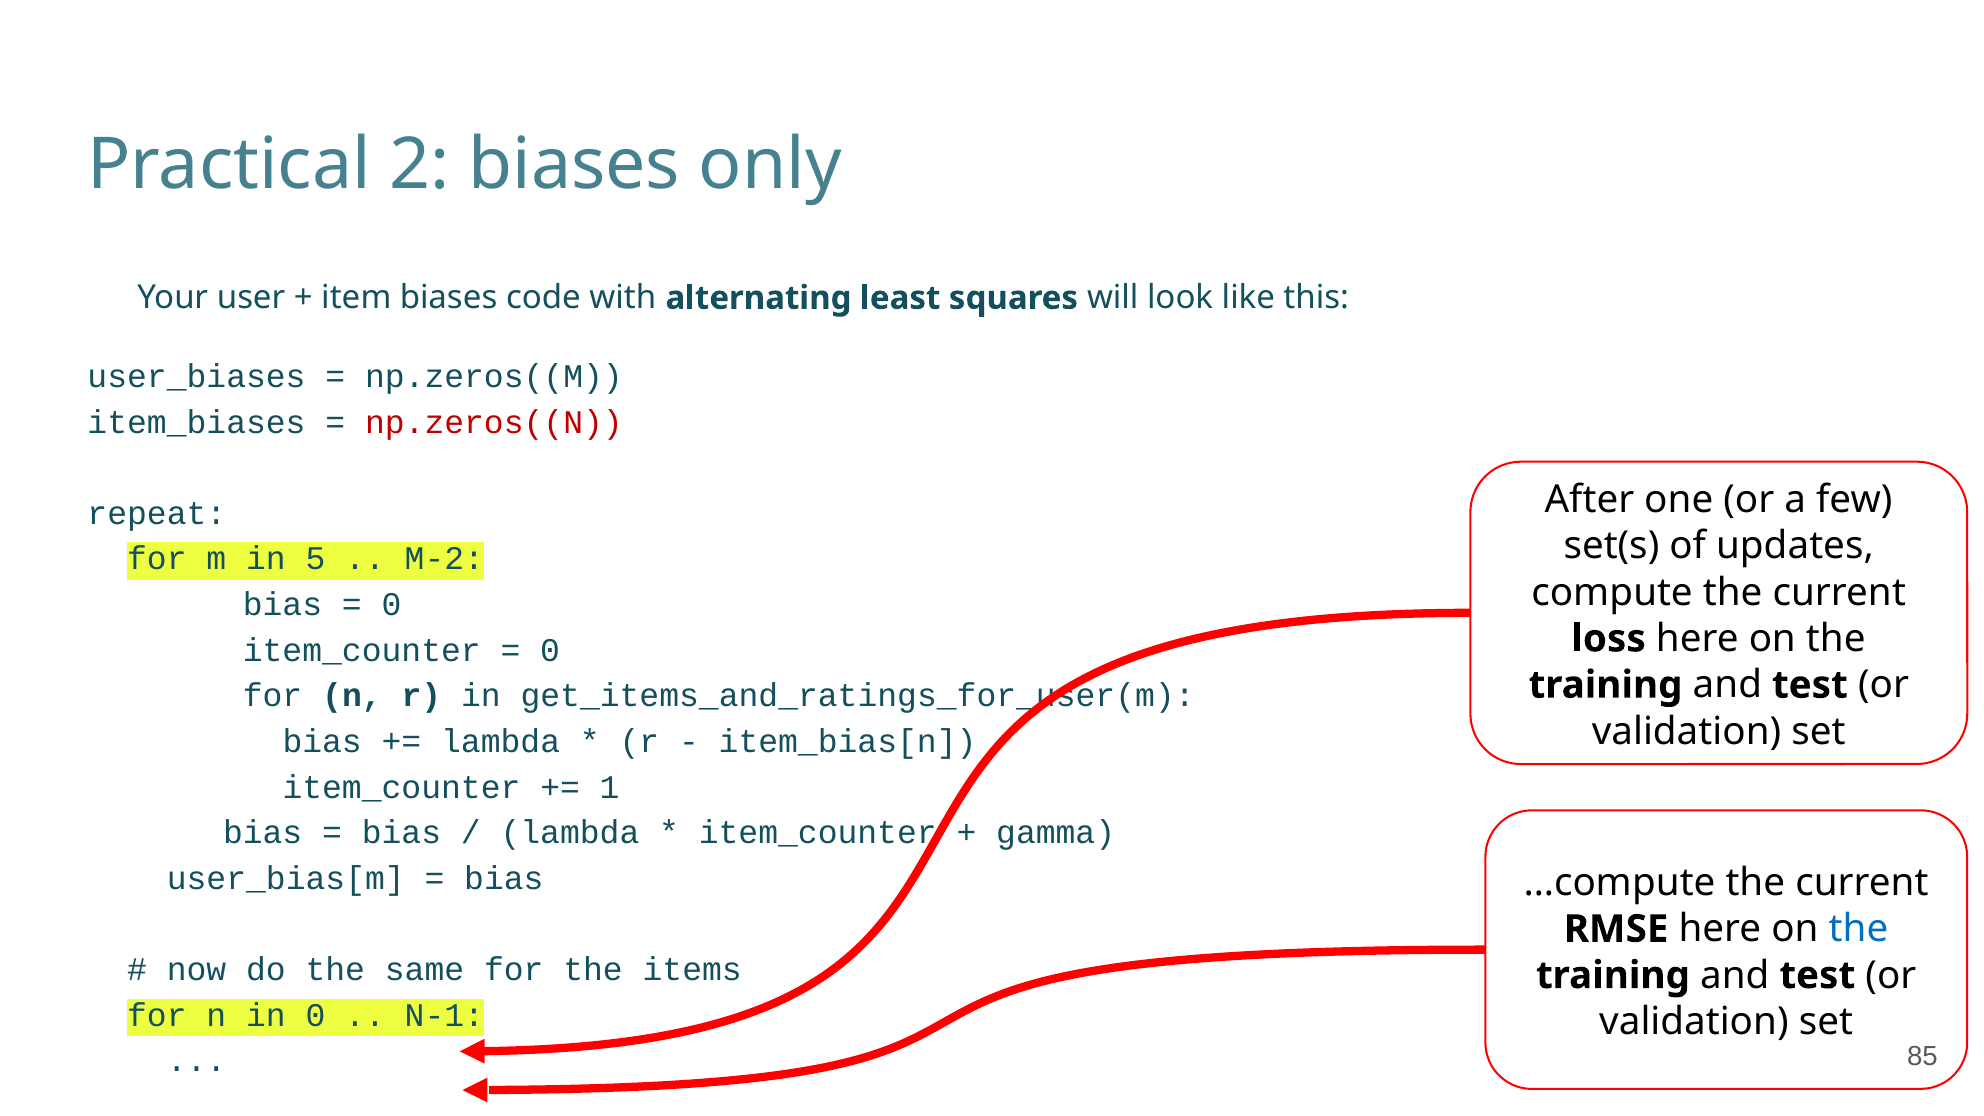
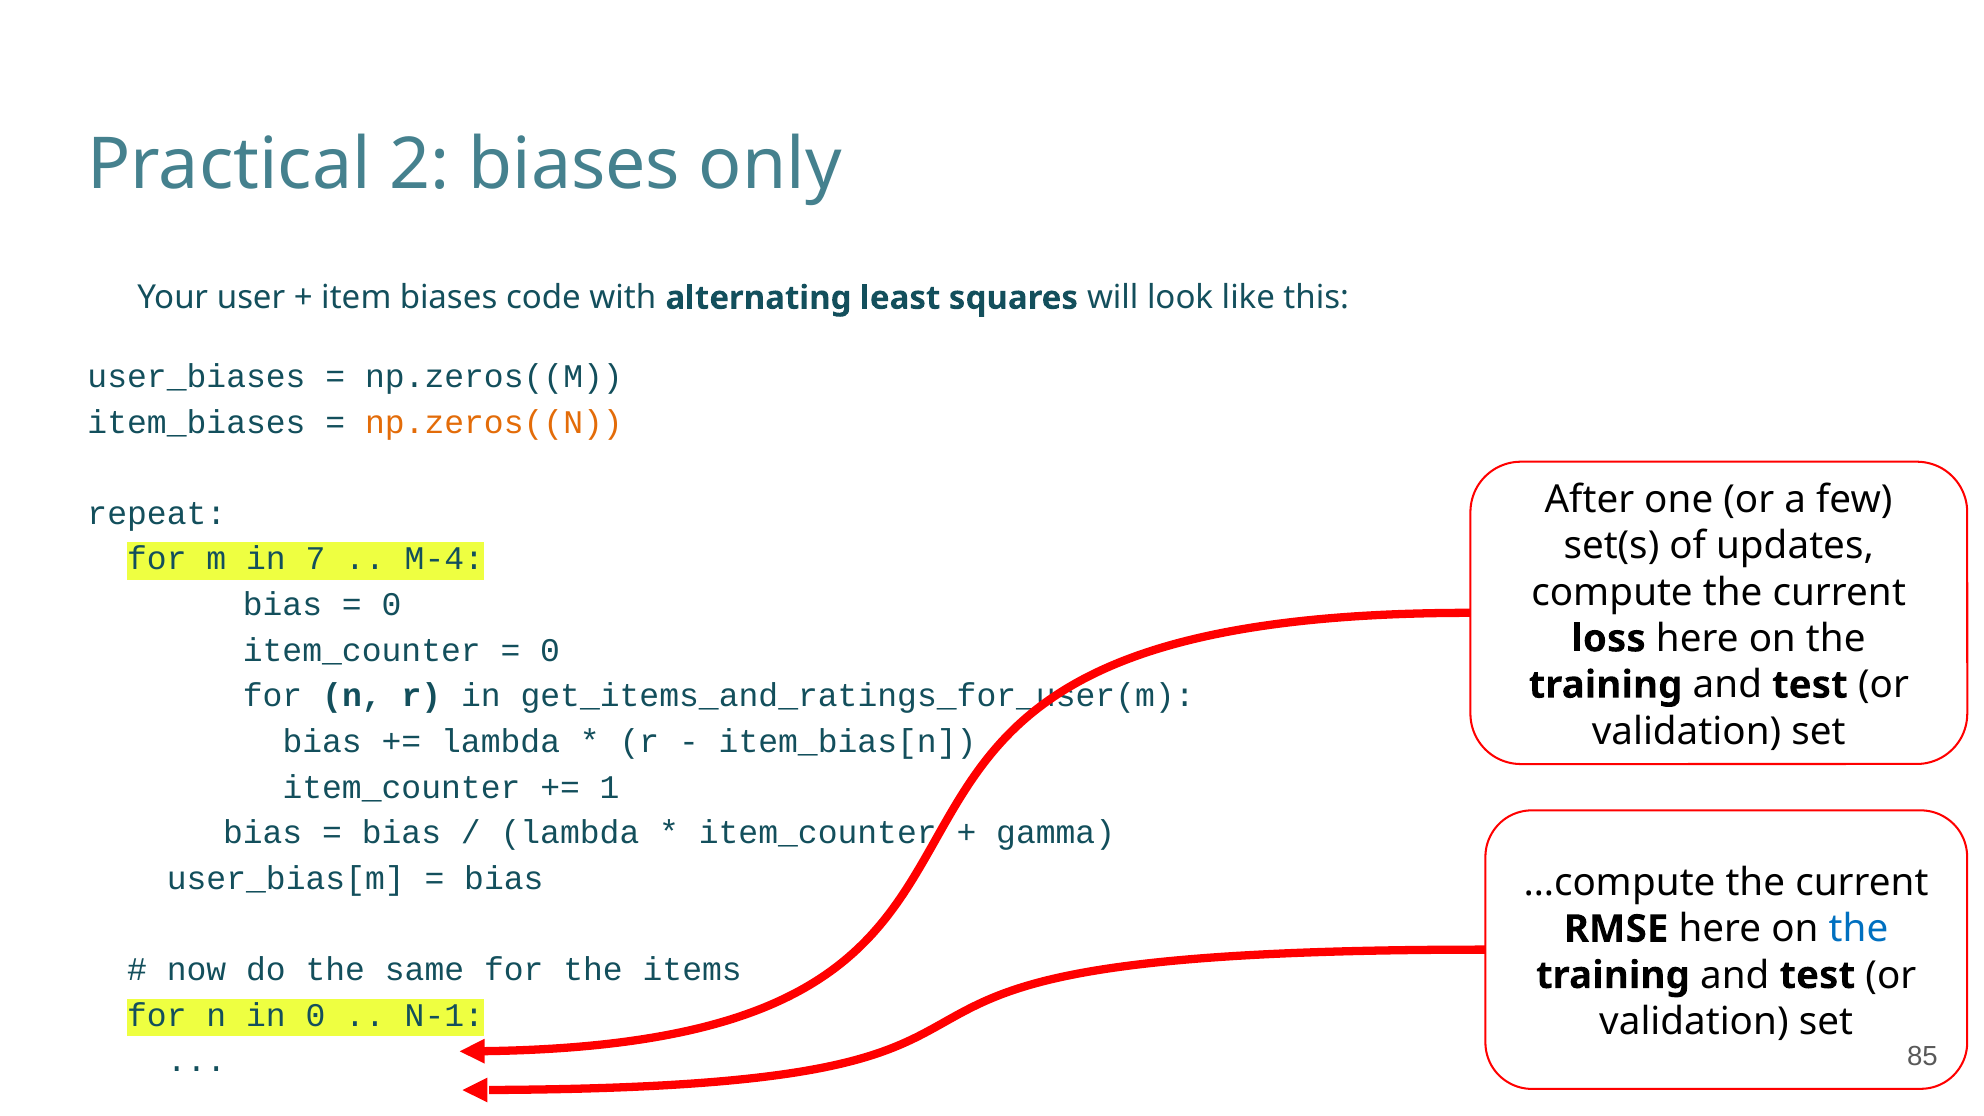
np.zeros((N colour: red -> orange (494, 422)
5: 5 -> 7 (316, 559)
M-2: M-2 -> M-4 (444, 559)
